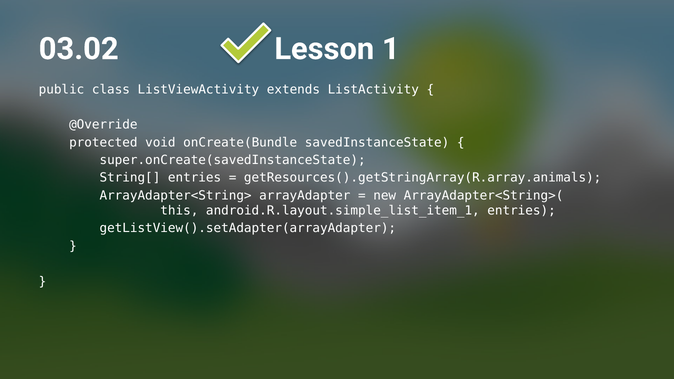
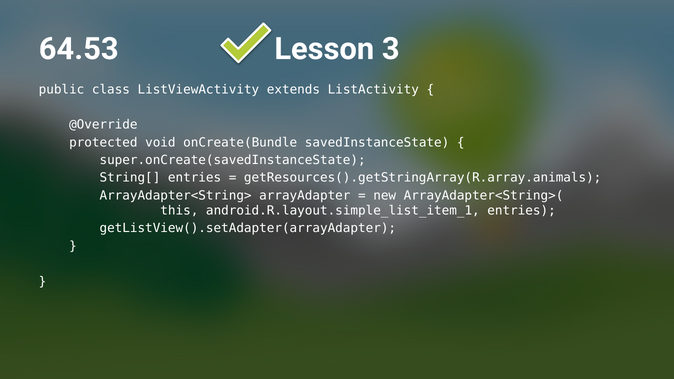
03.02: 03.02 -> 64.53 (79, 49)
1: 1 -> 3 (391, 49)
